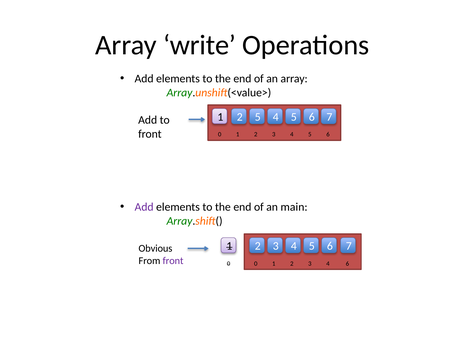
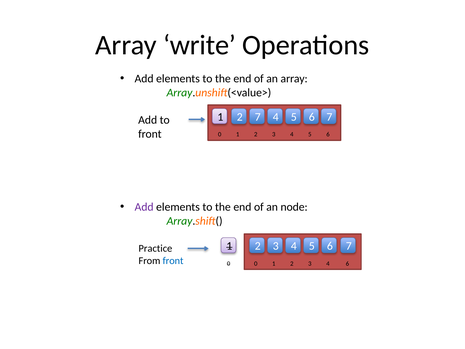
2 5: 5 -> 7 (258, 117)
main: main -> node (294, 207)
Obvious: Obvious -> Practice (155, 248)
front colour: purple -> blue (173, 261)
